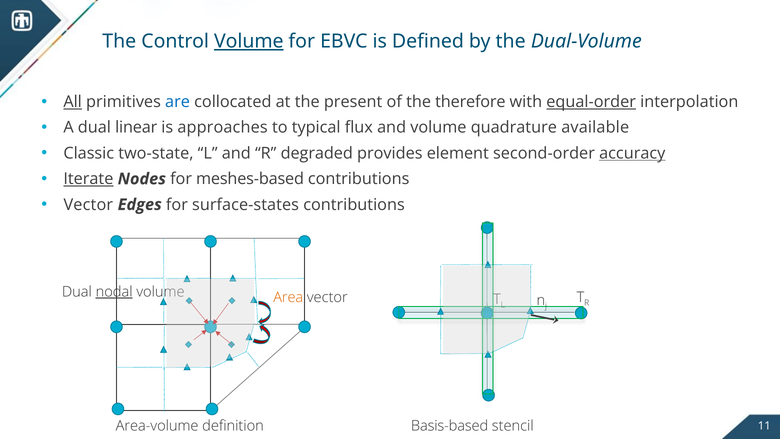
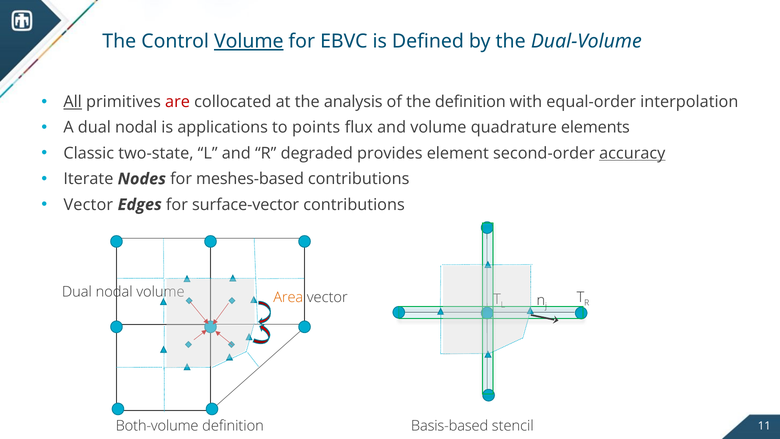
are colour: blue -> red (178, 102)
present: present -> analysis (353, 102)
the therefore: therefore -> definition (470, 102)
equal-order underline: present -> none (591, 102)
A dual linear: linear -> nodal (136, 127)
approaches: approaches -> applications (223, 127)
typical: typical -> points (316, 127)
available: available -> elements (595, 127)
Iterate underline: present -> none (88, 179)
surface-states: surface-states -> surface-vector (246, 205)
nodal underline: present -> none (114, 292)
Area-volume: Area-volume -> Both-volume (157, 426)
